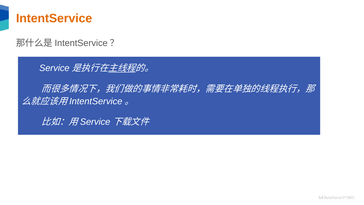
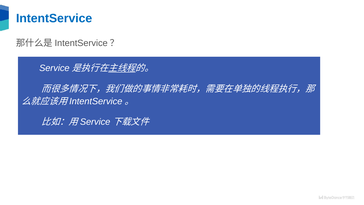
IntentService colour: orange -> blue (54, 18)
